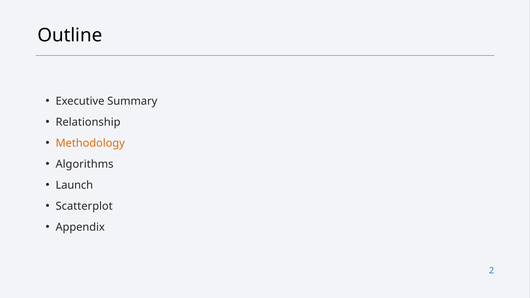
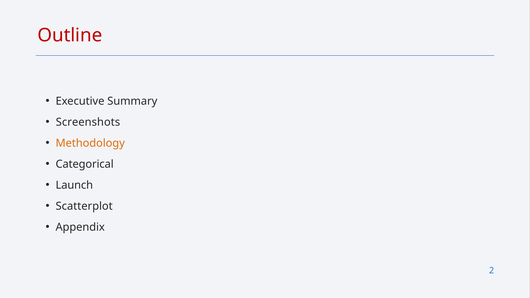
Outline colour: black -> red (70, 35)
Relationship: Relationship -> Screenshots (88, 122)
Algorithms: Algorithms -> Categorical (85, 164)
